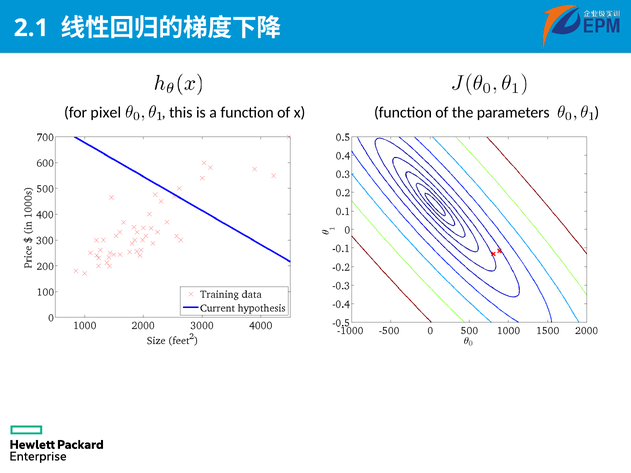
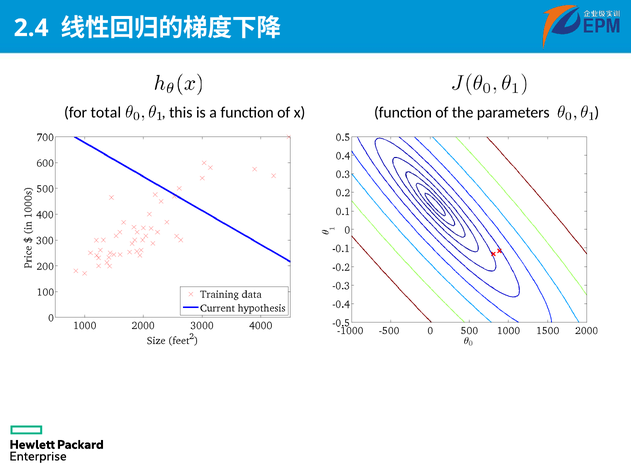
2.1: 2.1 -> 2.4 (31, 28)
pixel: pixel -> total (106, 113)
